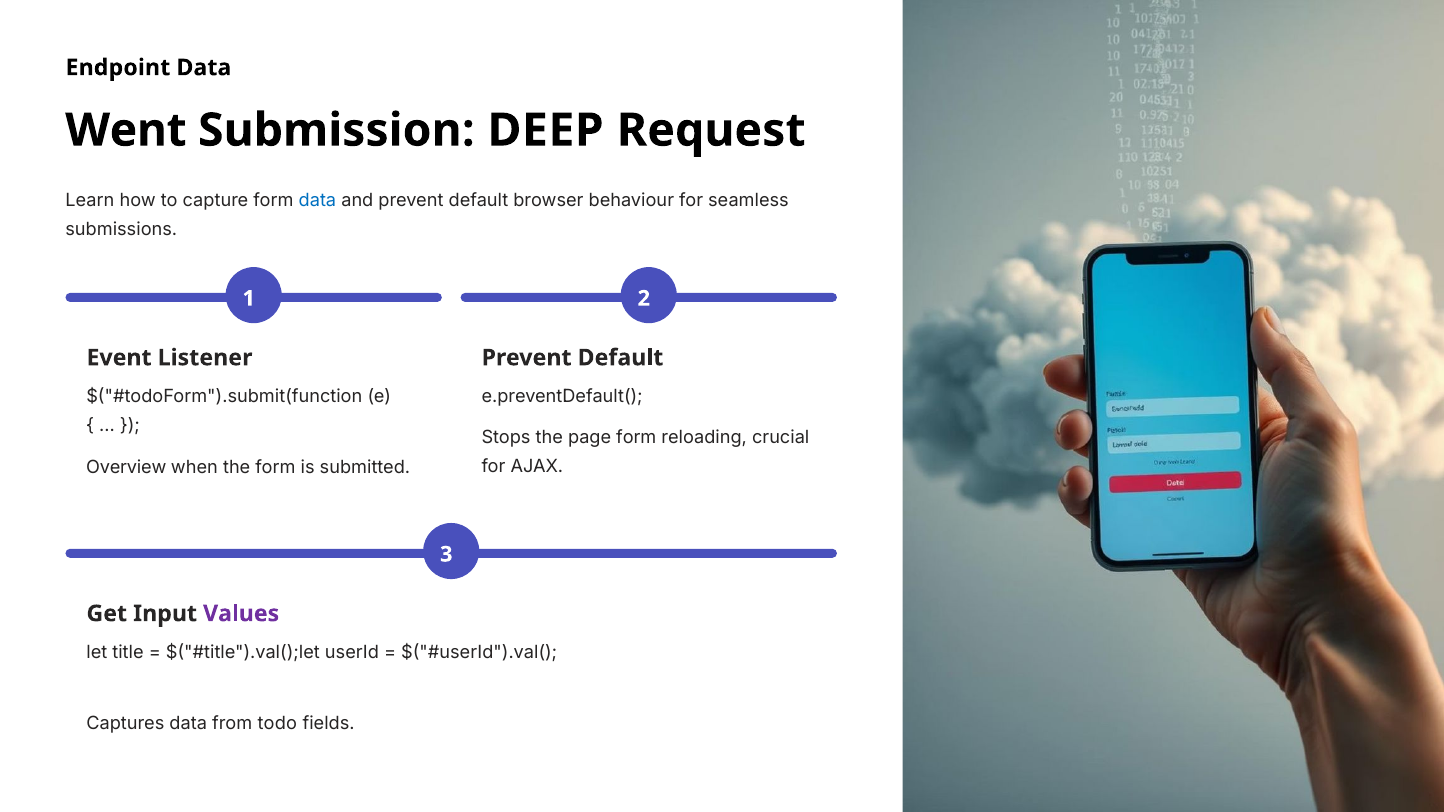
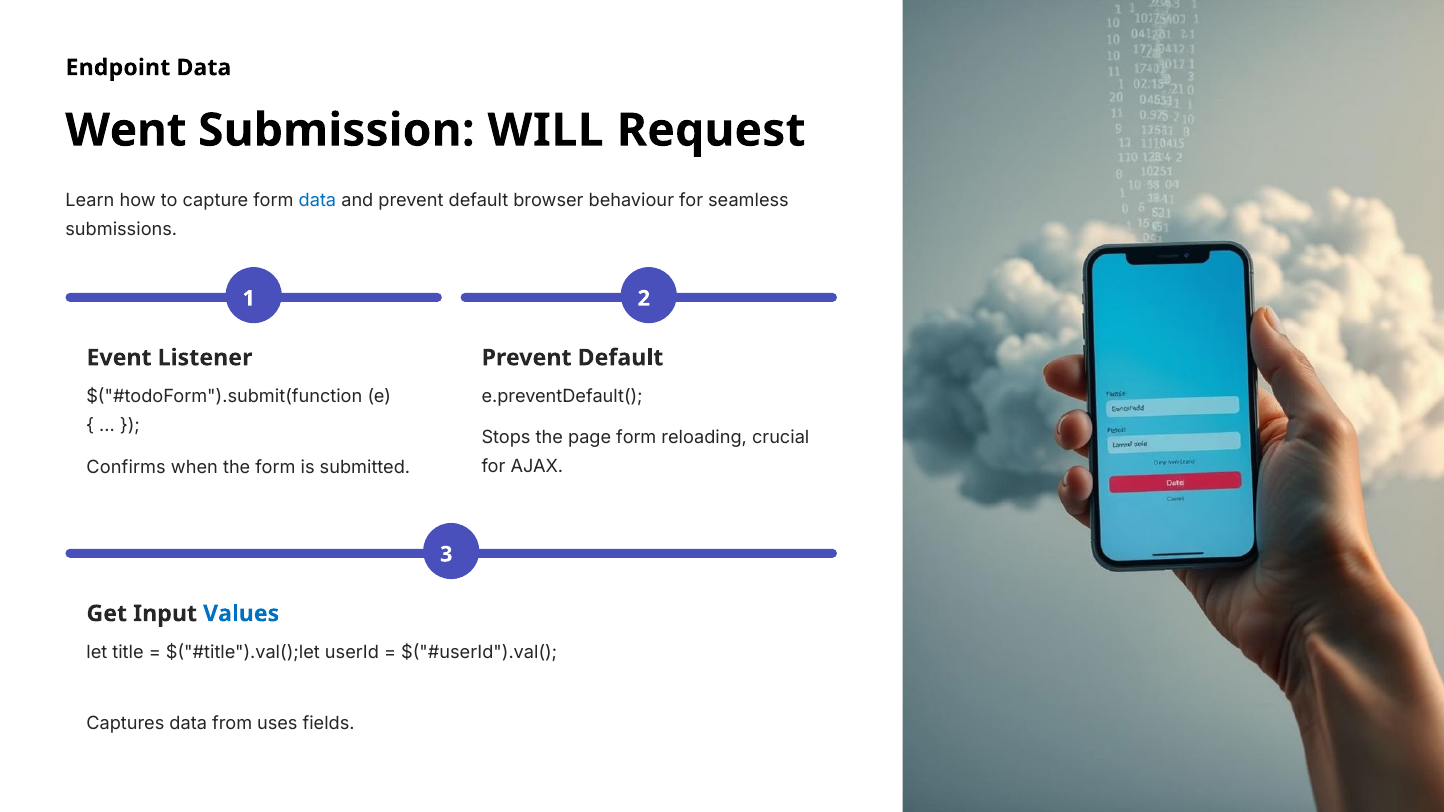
DEEP: DEEP -> WILL (546, 130)
Overview: Overview -> Confirms (126, 467)
Values colour: purple -> blue (241, 614)
todo: todo -> uses (277, 723)
